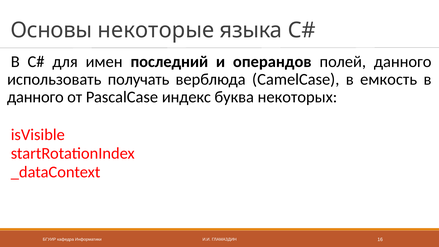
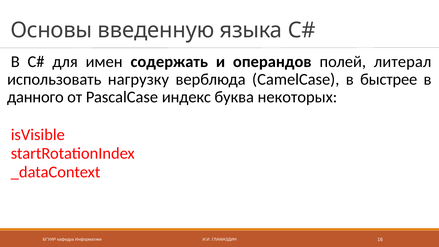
некоторые: некоторые -> введенную (156, 30)
последний: последний -> содержать (169, 62)
полей данного: данного -> литерал (403, 62)
получать: получать -> нагрузку (138, 79)
емкость: емкость -> быстрее (389, 79)
